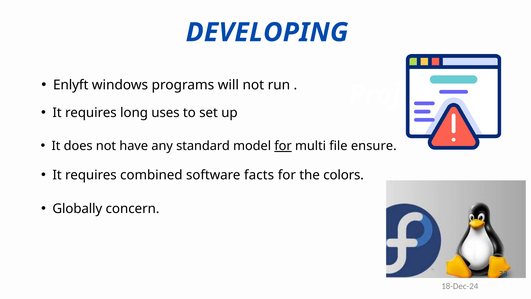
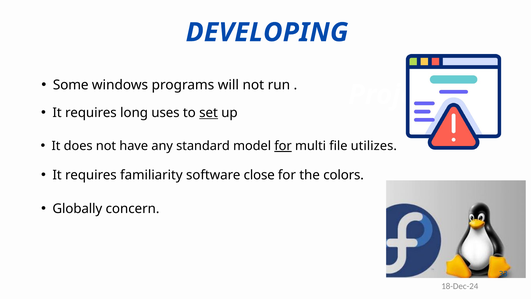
Enlyft: Enlyft -> Some (71, 85)
set underline: none -> present (209, 113)
ensure: ensure -> utilizes (374, 146)
combined: combined -> familiarity (151, 175)
facts: facts -> close (259, 175)
